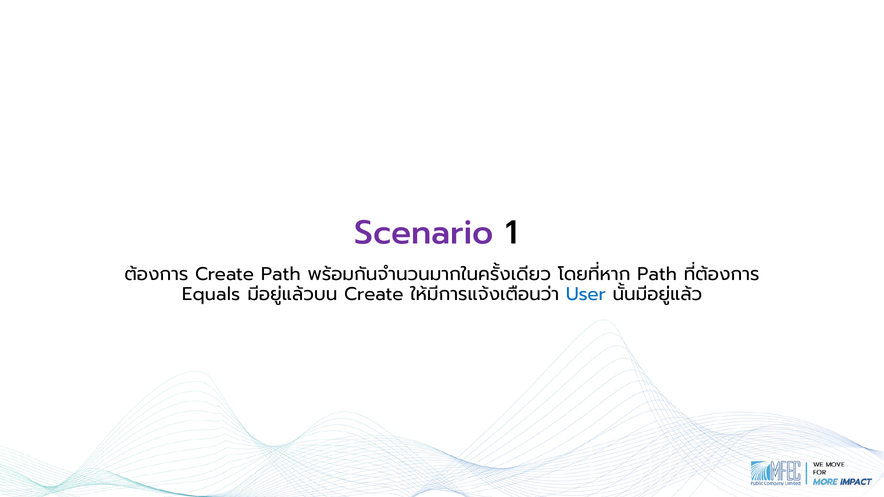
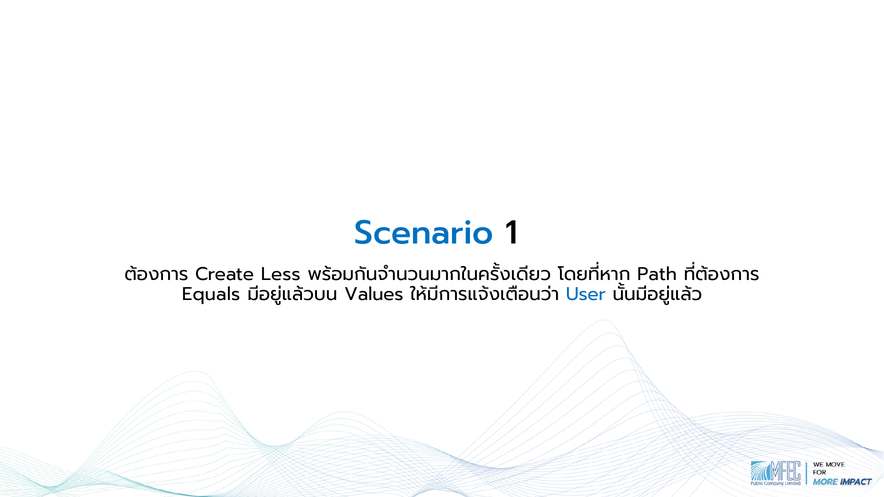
Scenario colour: purple -> blue (424, 233)
Create Path: Path -> Less (281, 274)
Create: Create -> Values (374, 294)
